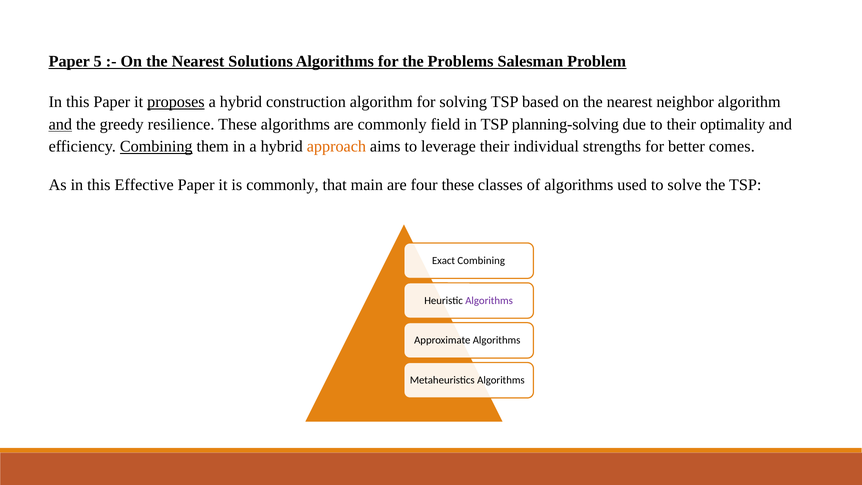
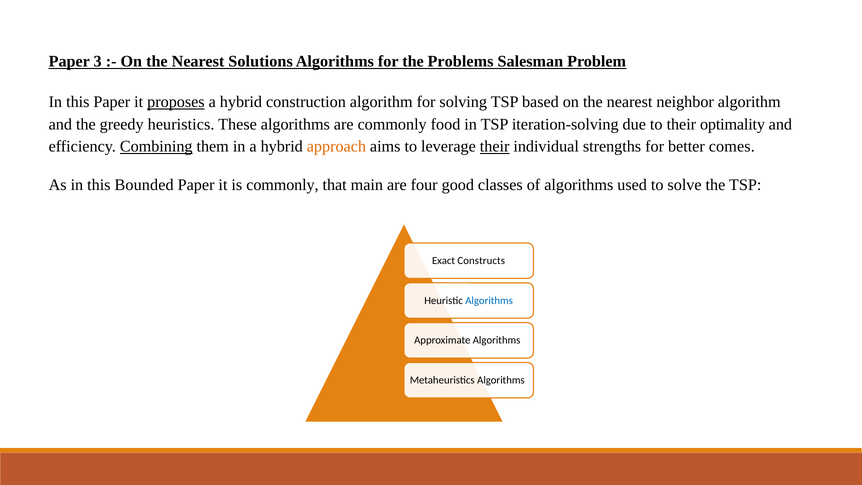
5: 5 -> 3 (98, 61)
and underline: present -> none (60, 124)
resilience: resilience -> heuristics (181, 124)
field: field -> food (446, 124)
planning-solving: planning-solving -> iteration-solving (565, 124)
their underline: none -> present (495, 147)
Effective: Effective -> Bounded (144, 185)
four these: these -> good (458, 185)
Combining: Combining -> Constructs (481, 261)
Algorithms colour: purple -> blue (489, 300)
